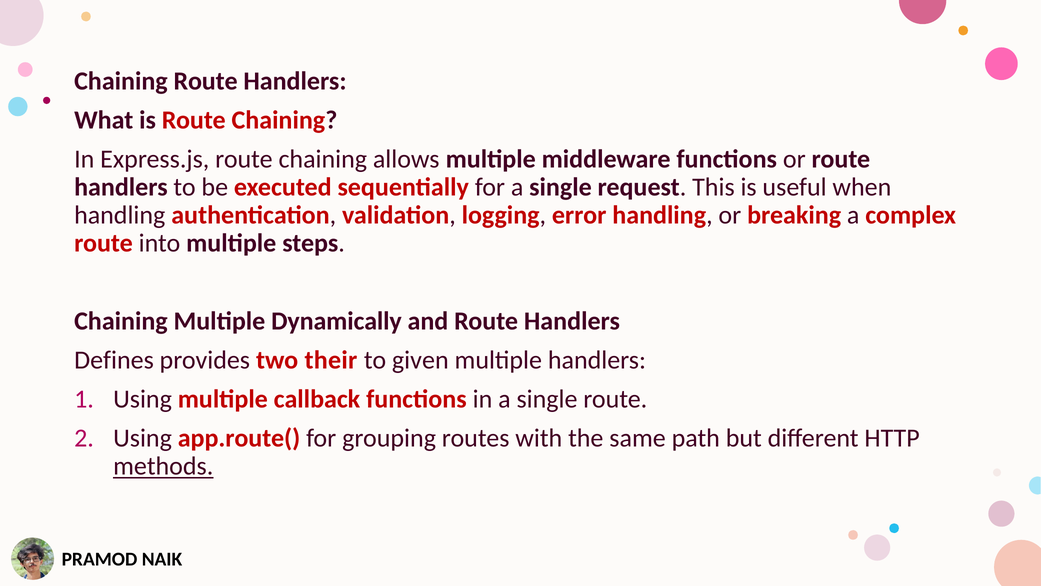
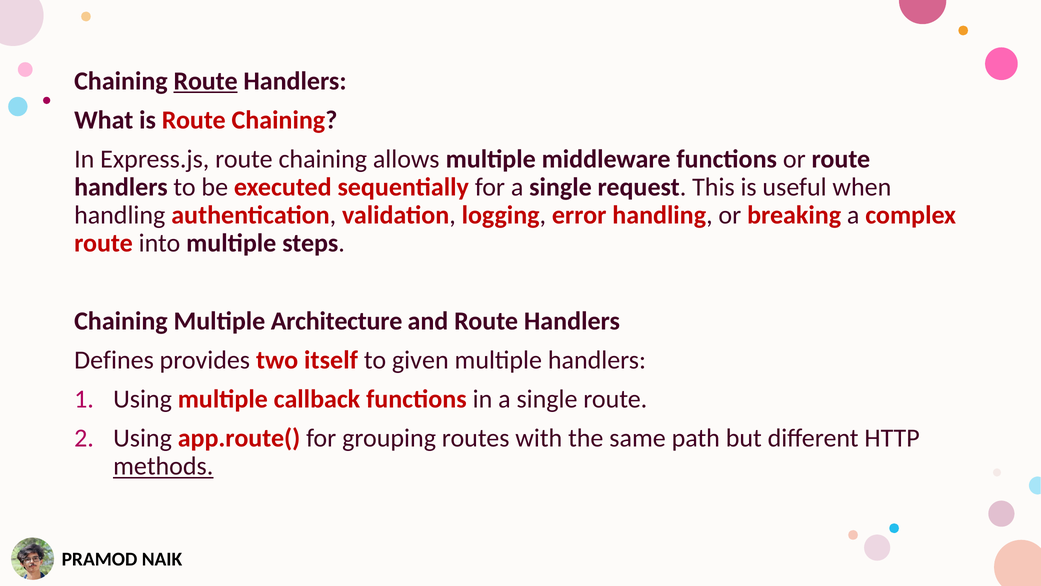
Route underline: none -> present (206, 81)
Dynamically: Dynamically -> Architecture (337, 321)
their: their -> itself (331, 360)
